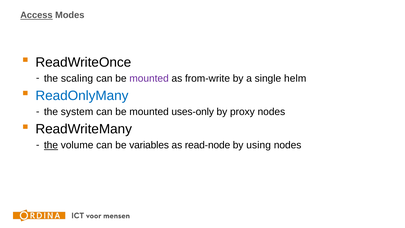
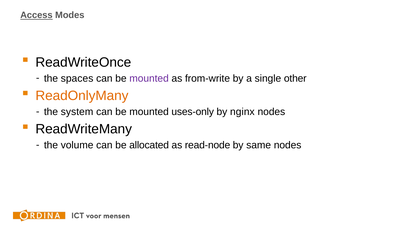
scaling: scaling -> spaces (77, 78)
helm: helm -> other (295, 78)
ReadOnlyMany colour: blue -> orange (82, 96)
proxy: proxy -> nginx (242, 112)
the underline: present -> none (51, 145)
variables: variables -> allocated (149, 145)
using: using -> same (259, 145)
